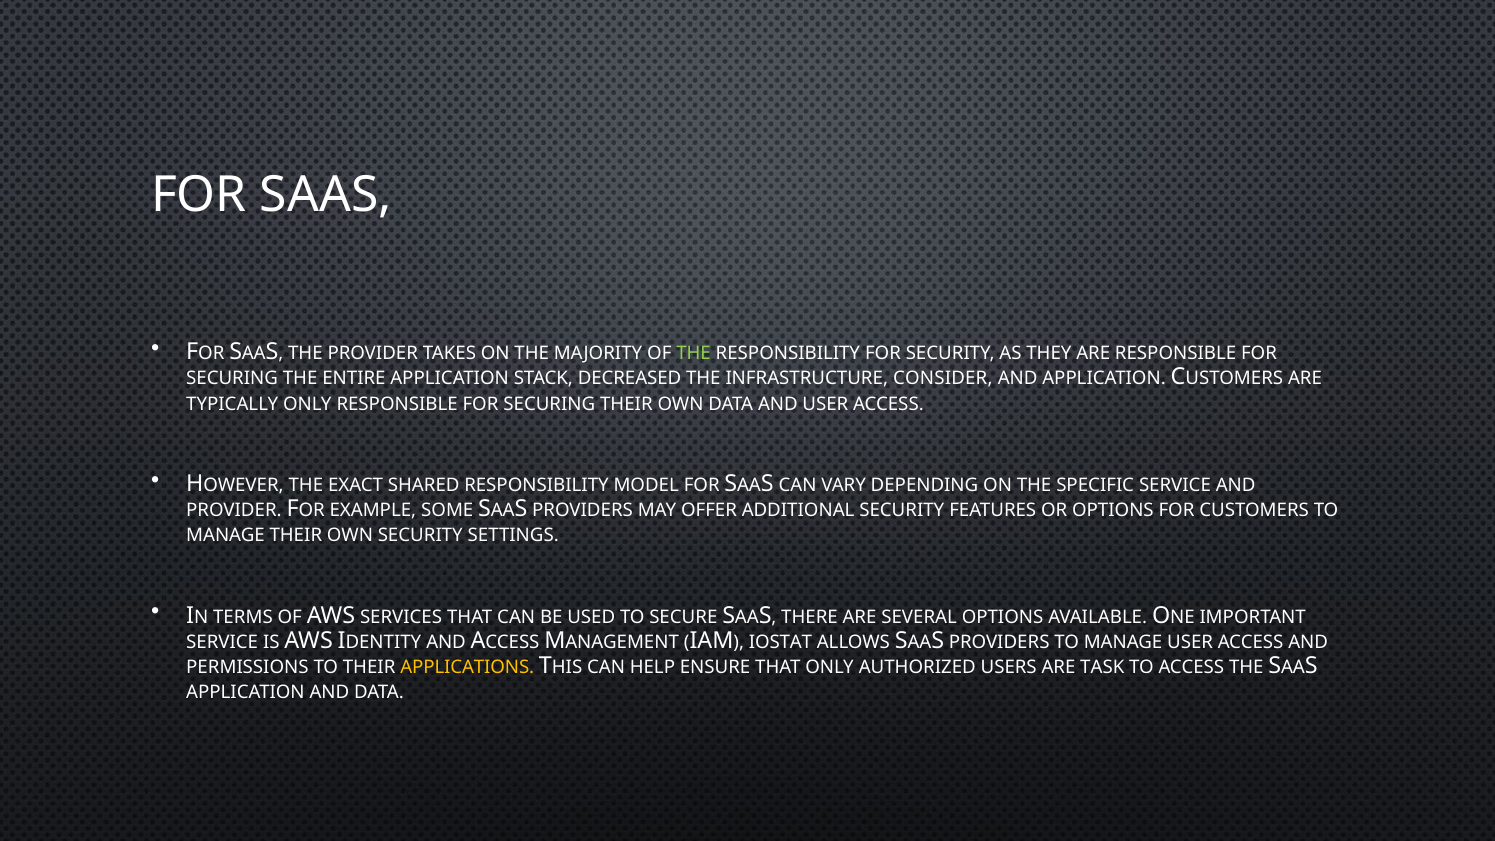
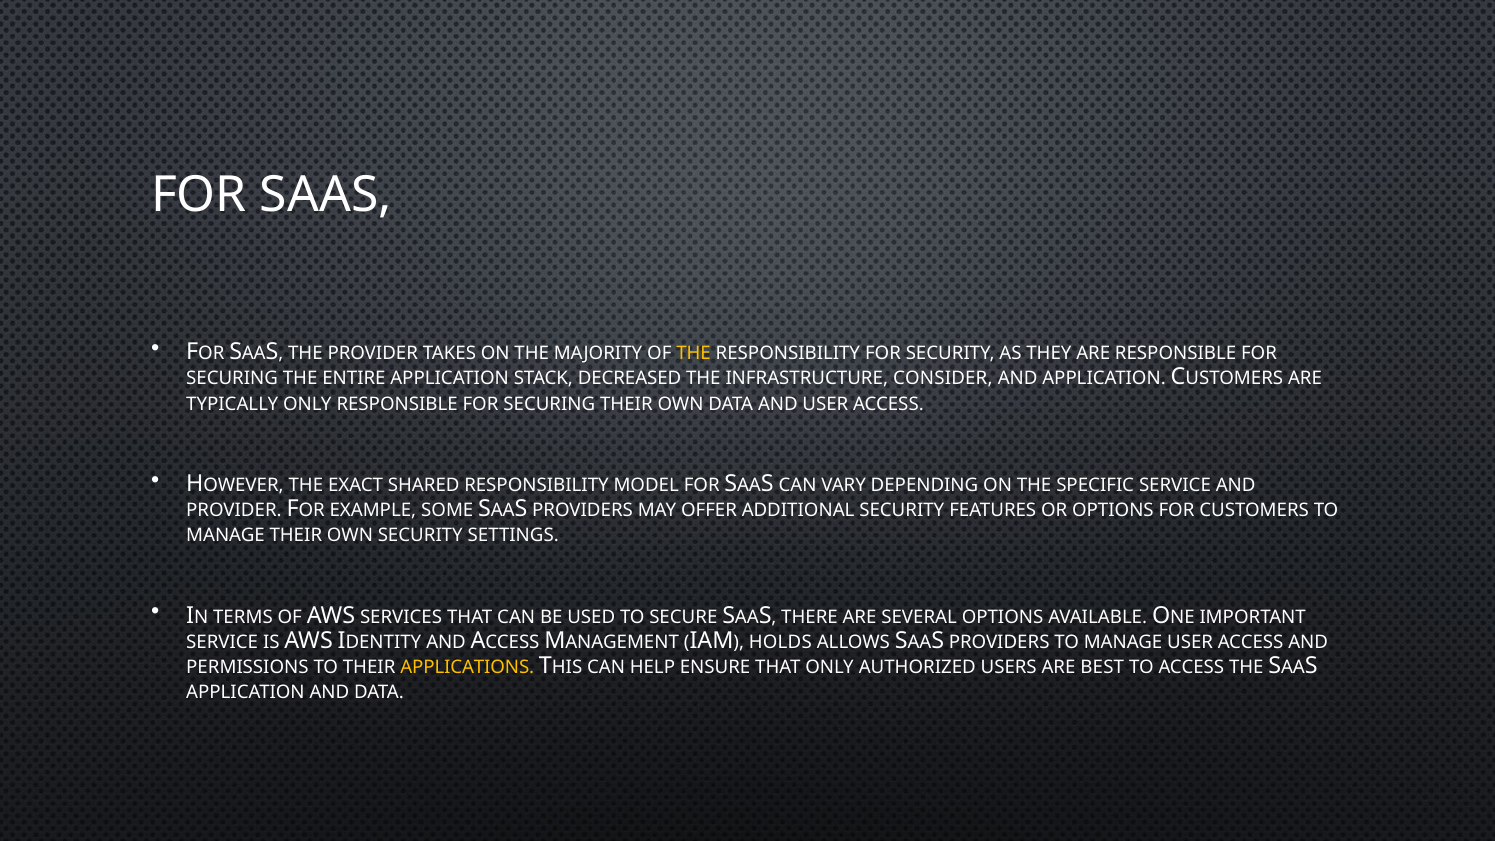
THE colour: light green -> yellow (694, 354)
IOSTAT: IOSTAT -> HOLDS (780, 642)
TASK: TASK -> BEST (1102, 668)
